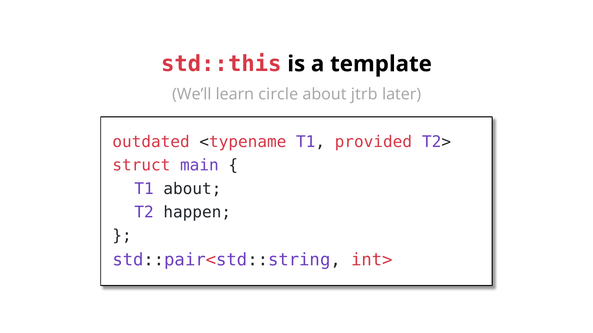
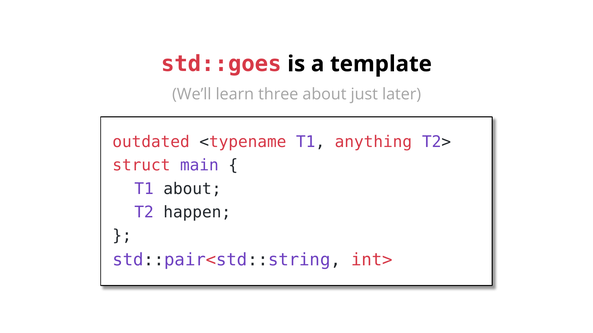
std::this: std::this -> std::goes (221, 64)
circle: circle -> three (278, 94)
jtrb: jtrb -> just (364, 94)
provided: provided -> anything (374, 142)
